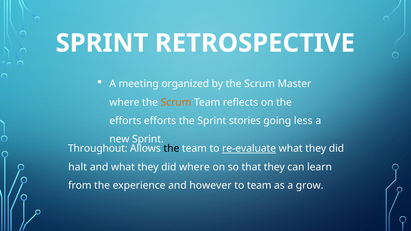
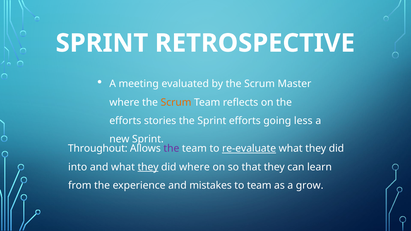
organized: organized -> evaluated (185, 84)
efforts efforts: efforts -> stories (160, 121)
Sprint stories: stories -> efforts (245, 121)
the colour: black -> purple (171, 149)
halt: halt -> into (78, 167)
they underline: none -> present (148, 167)
however: however -> mistakes (211, 186)
